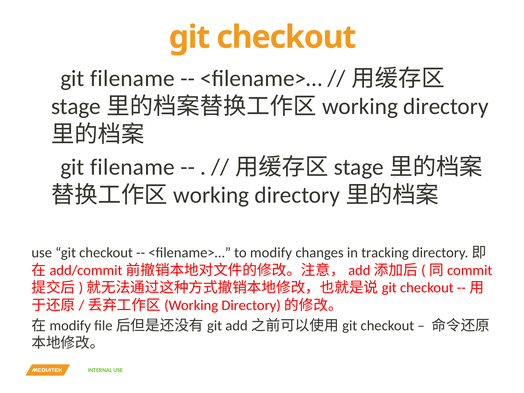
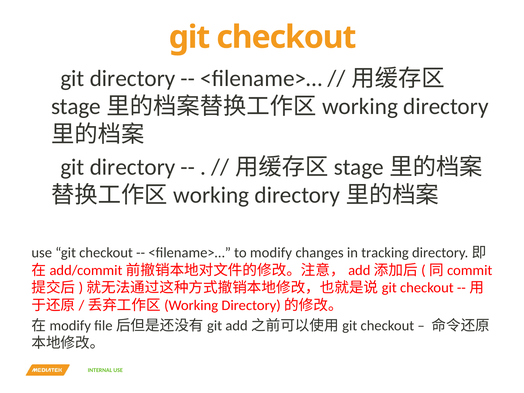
filename: filename -> directory (133, 79)
filename: filename -> directory (133, 167)
